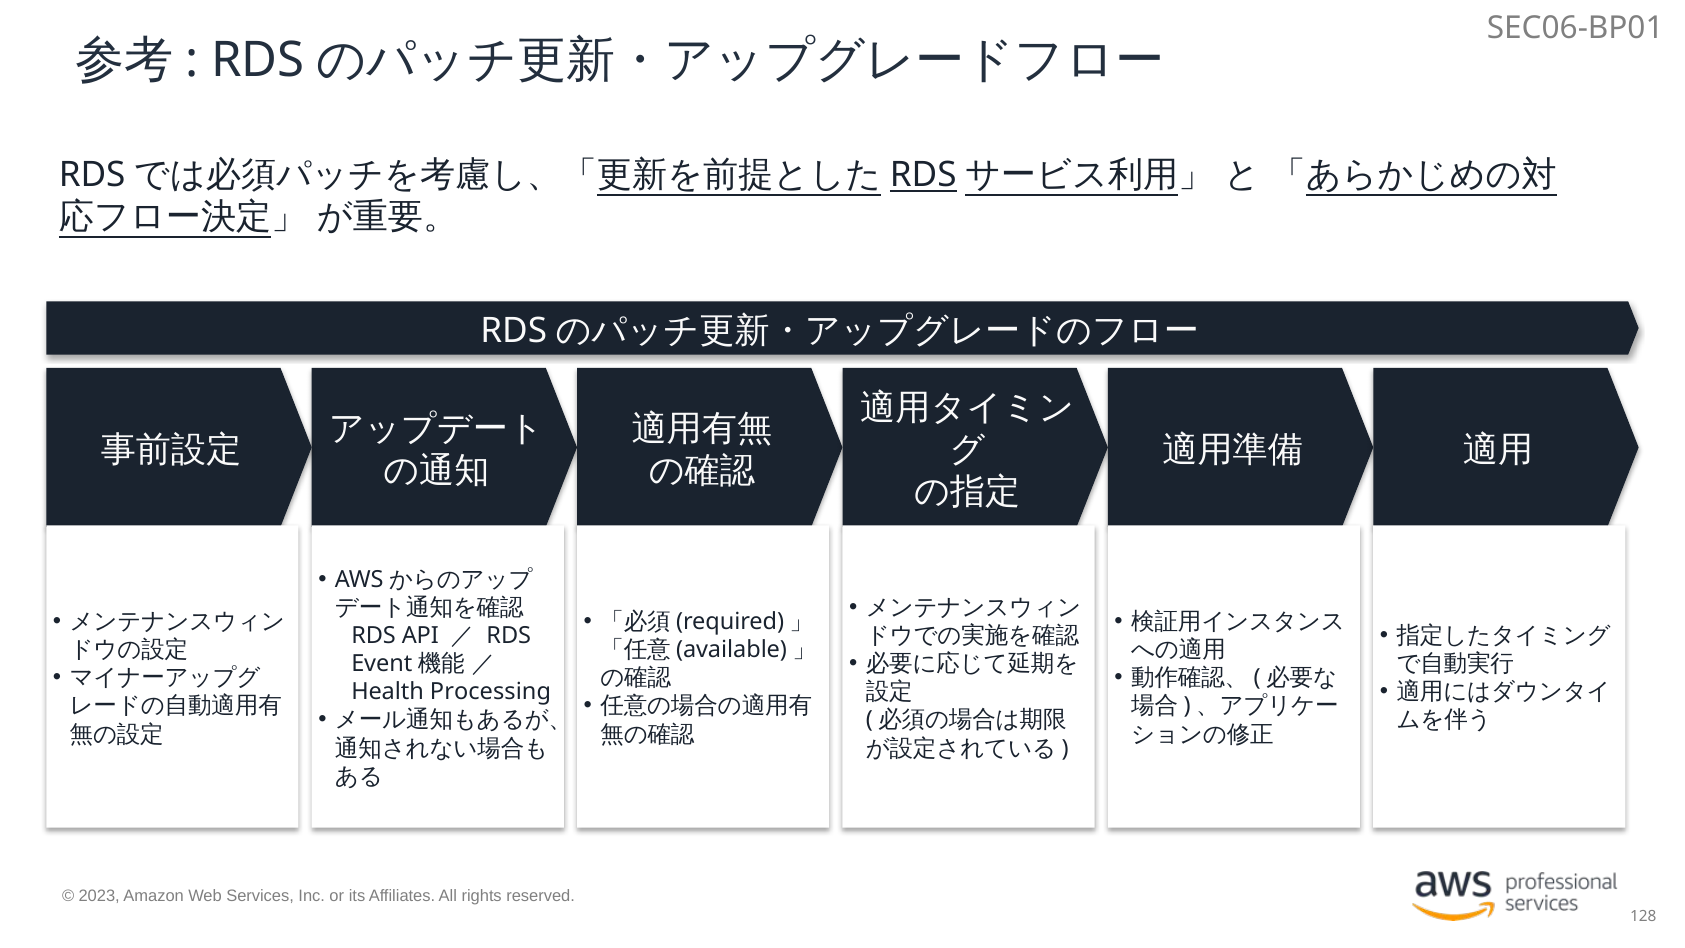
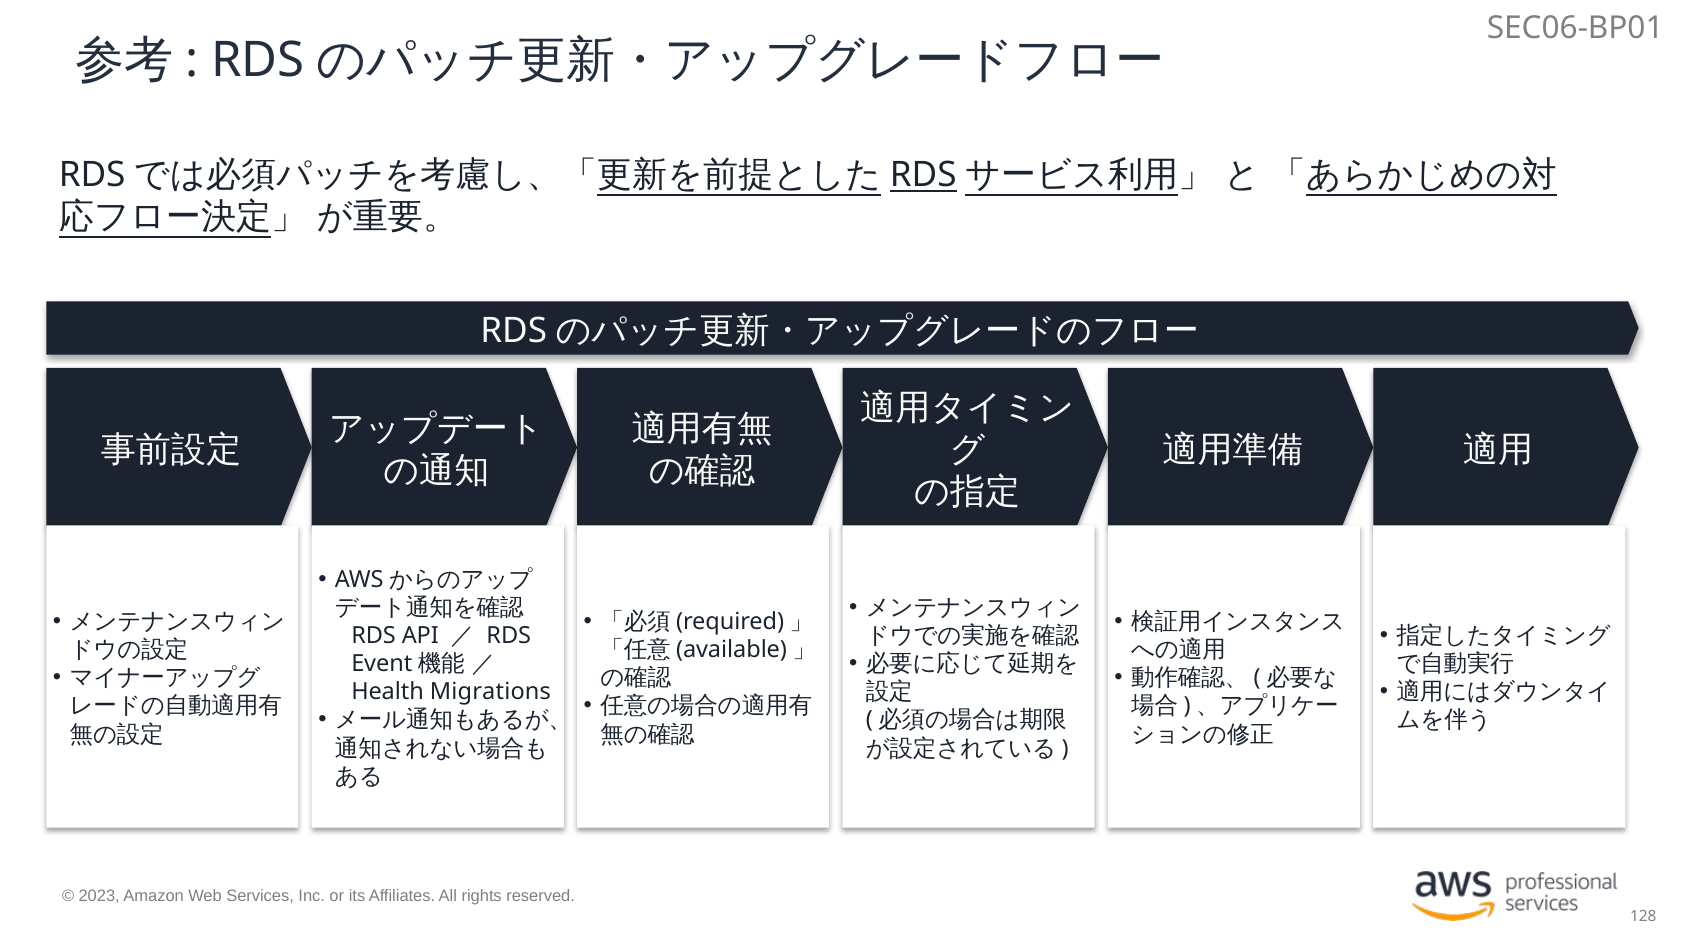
Processing: Processing -> Migrations (490, 692)
